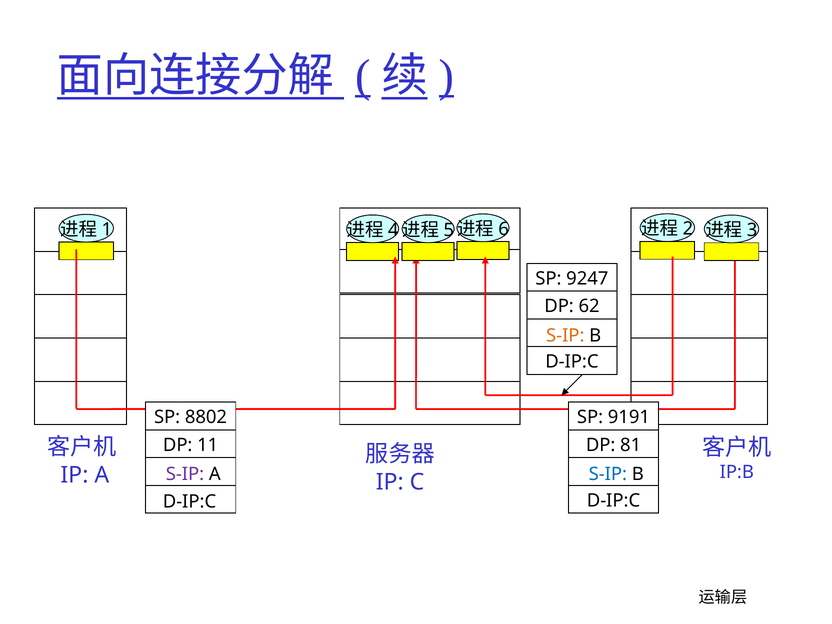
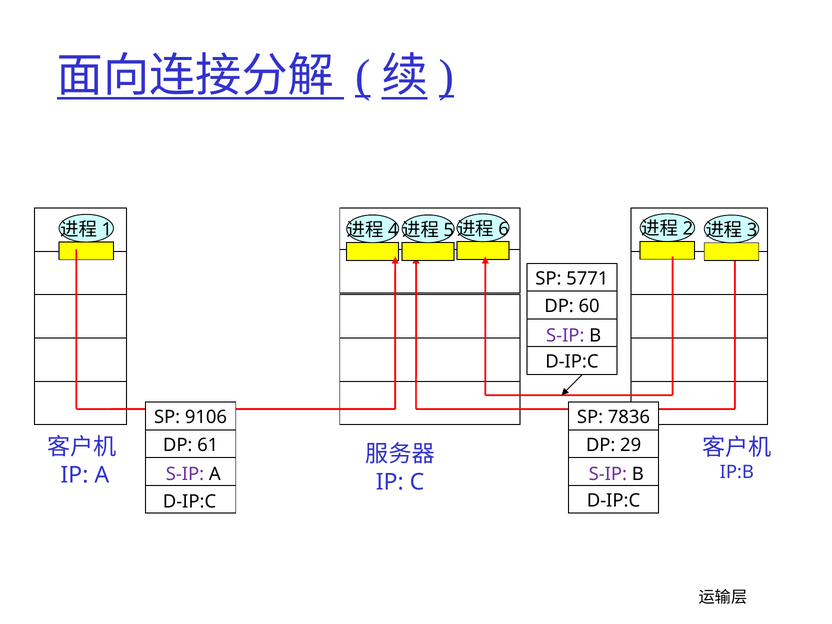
9247: 9247 -> 5771 (587, 279)
62: 62 -> 60 (589, 306)
S-IP colour: orange -> purple (565, 335)
8802: 8802 -> 9106 (206, 417)
9191: 9191 -> 7836 (629, 417)
11: 11 -> 61 (208, 445)
81: 81 -> 29 (631, 445)
S-IP colour: blue -> purple (608, 474)
